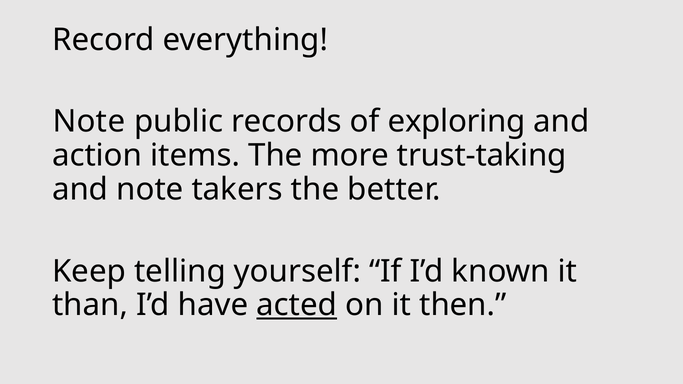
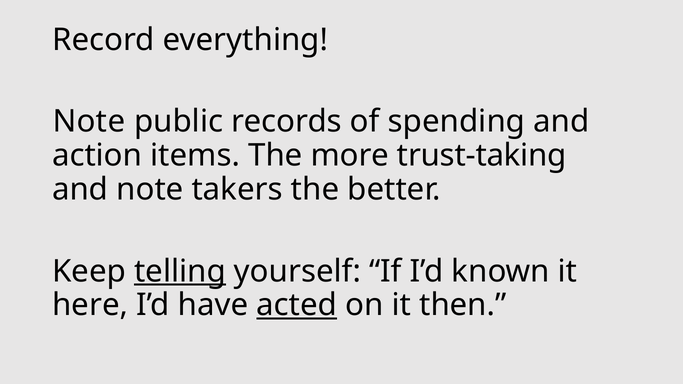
exploring: exploring -> spending (456, 122)
telling underline: none -> present (180, 271)
than: than -> here (90, 305)
